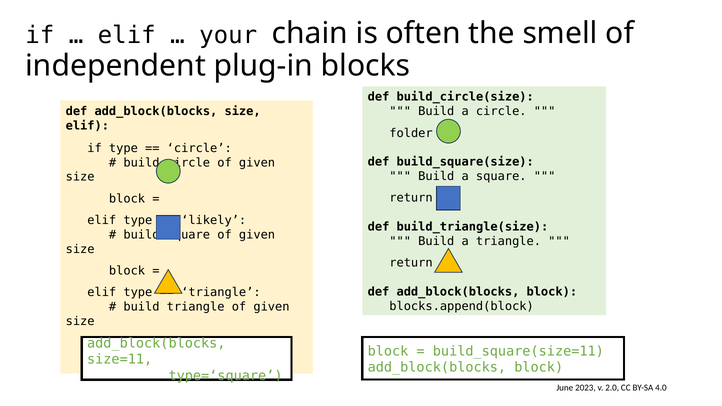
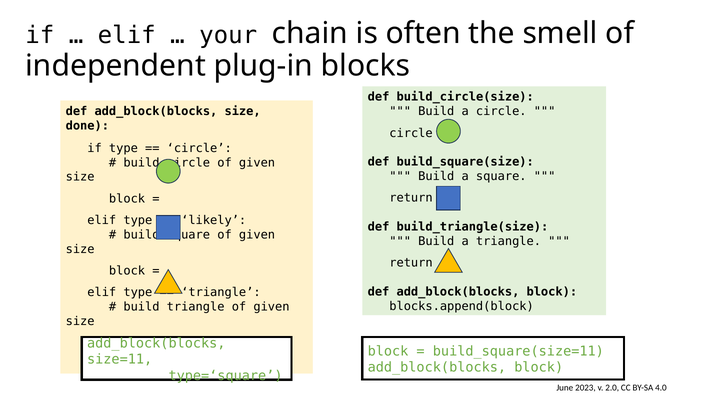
elif: elif -> done (87, 126)
folder: folder -> circle (411, 133)
